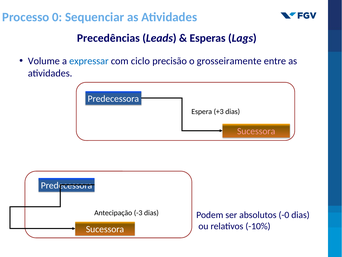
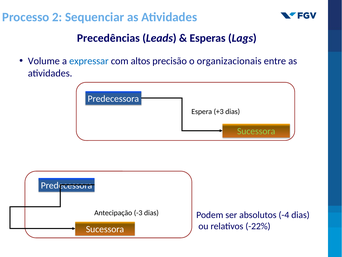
0: 0 -> 2 (57, 17)
ciclo: ciclo -> altos (140, 61)
grosseiramente: grosseiramente -> organizacionais (229, 61)
Sucessora colour: pink -> light green (256, 131)
-0: -0 -> -4 (284, 214)
-10%: -10% -> -22% (258, 226)
